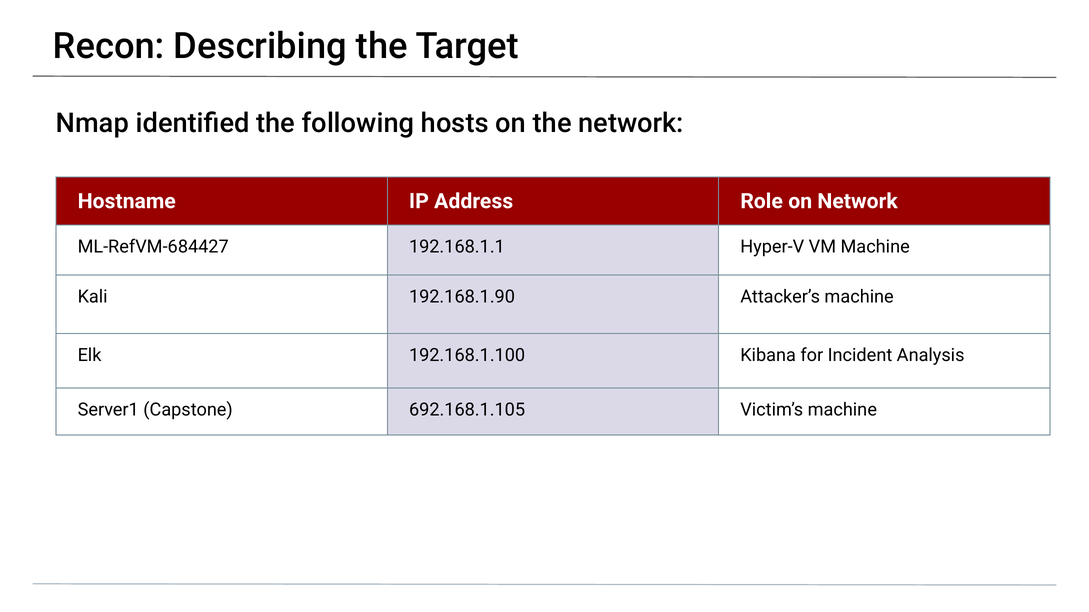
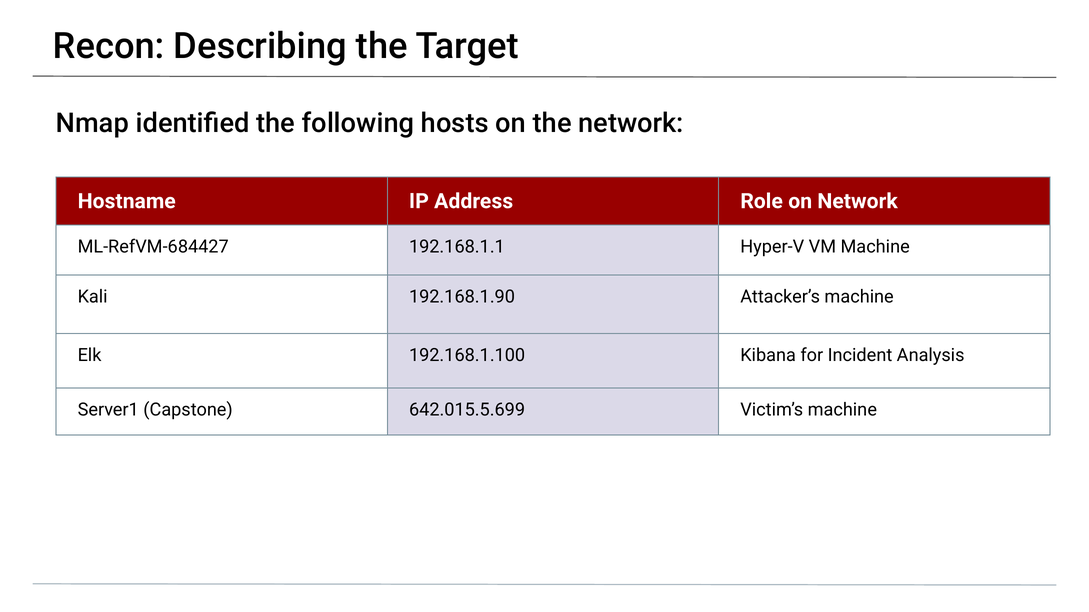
692.168.1.105: 692.168.1.105 -> 642.015.5.699 (467, 410)
